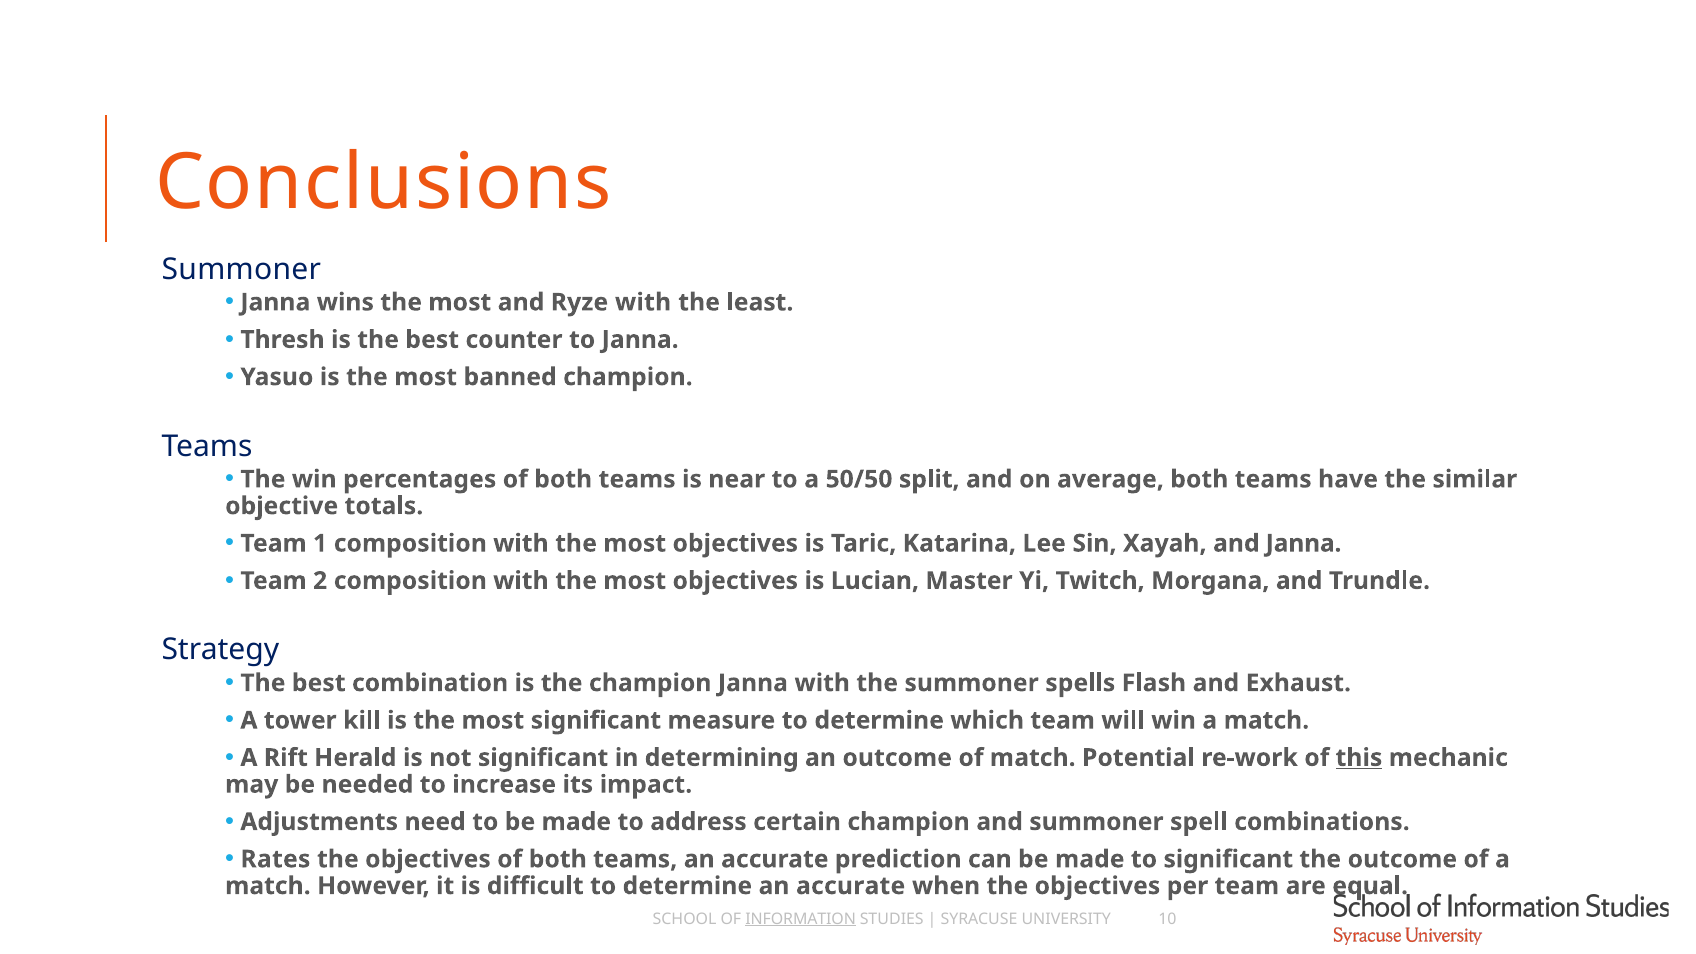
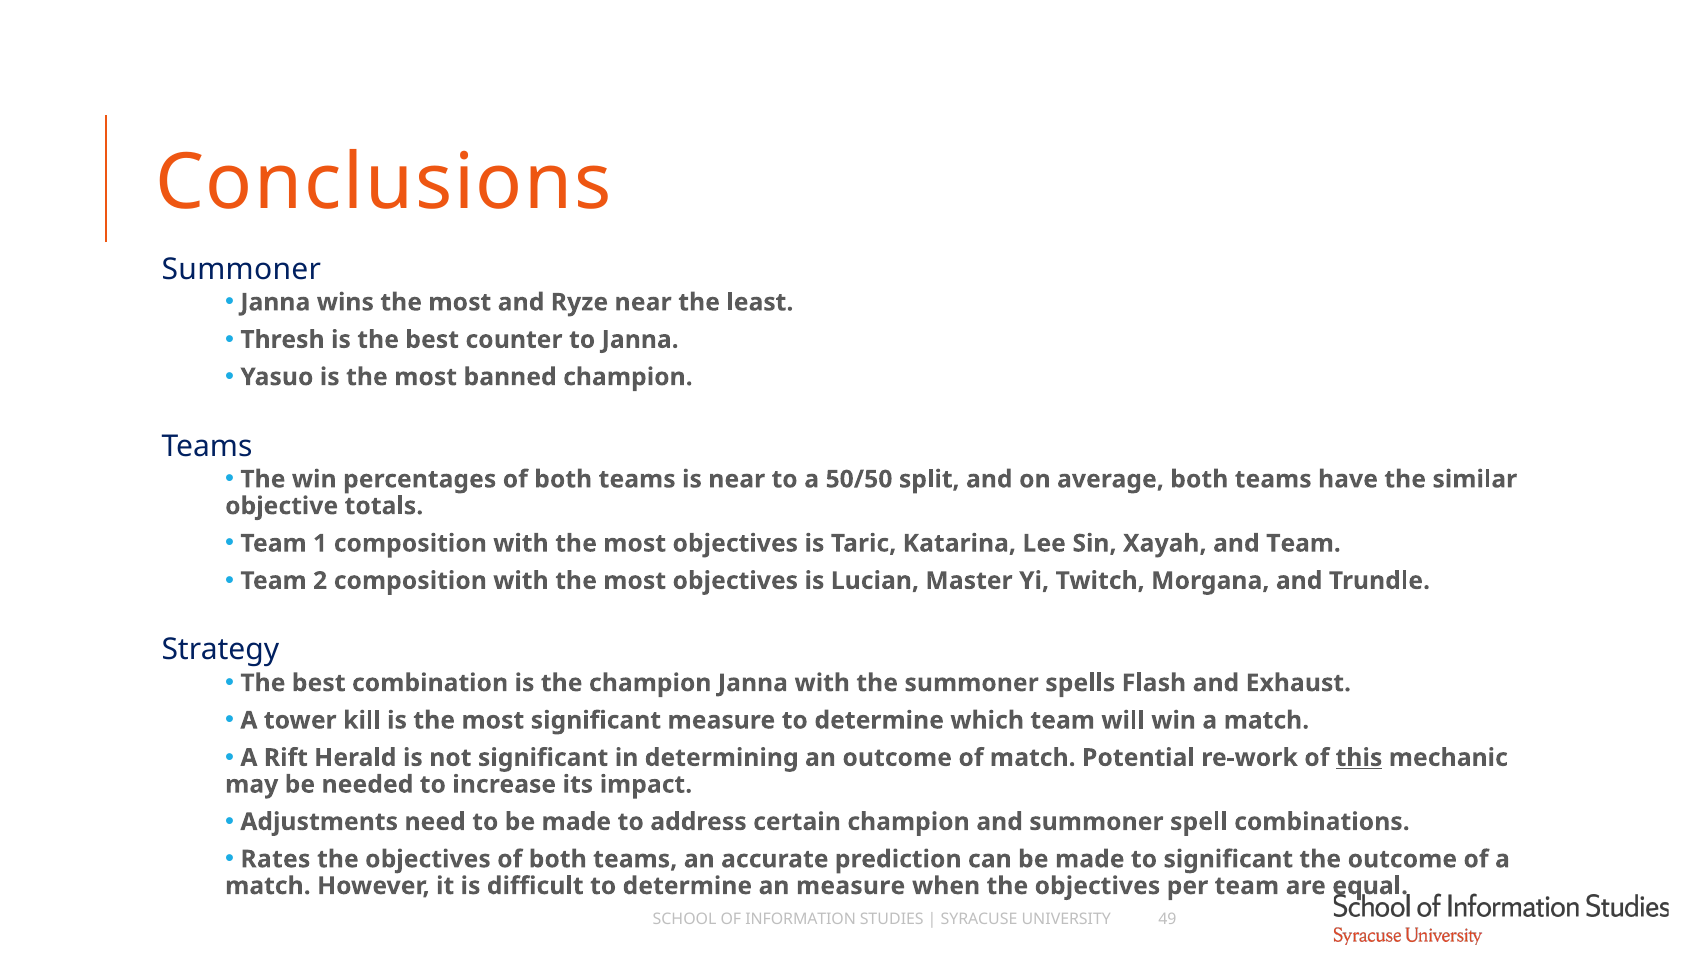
Ryze with: with -> near (643, 302)
and Janna: Janna -> Team (1304, 543)
determine an accurate: accurate -> measure (851, 886)
INFORMATION underline: present -> none (801, 919)
10: 10 -> 49 (1167, 920)
